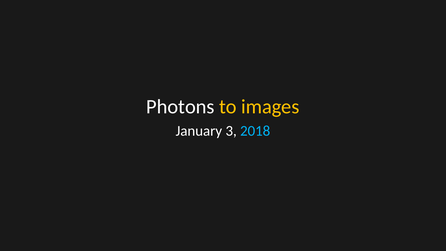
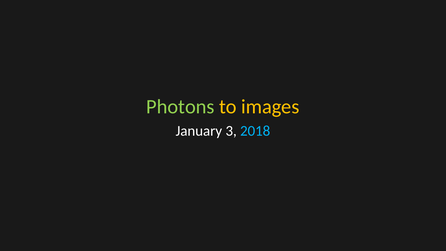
Photons colour: white -> light green (180, 107)
